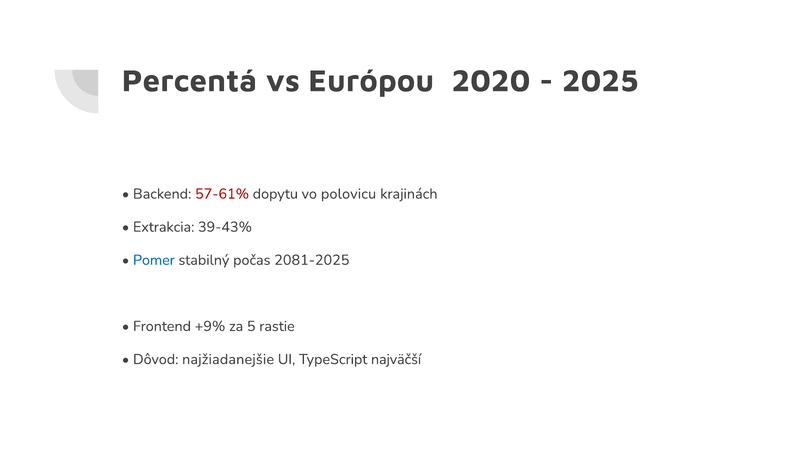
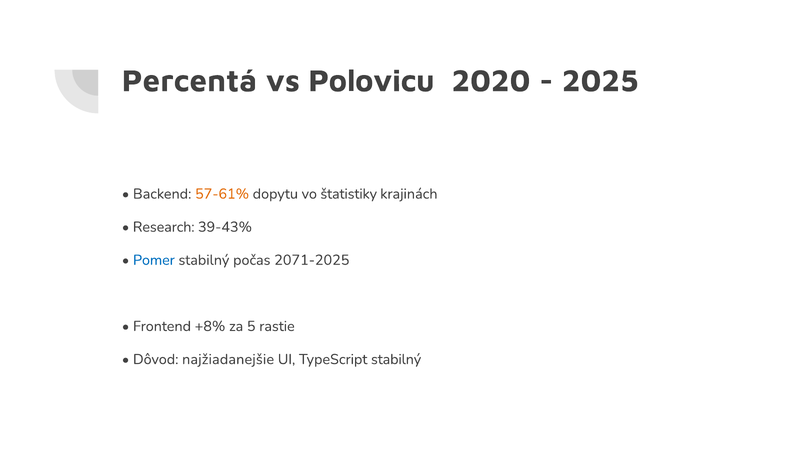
Európou: Európou -> Polovicu (372, 81)
57-61% colour: red -> orange (222, 194)
polovicu: polovicu -> štatistiky (349, 194)
Extrakcia: Extrakcia -> Research (164, 227)
2081-2025: 2081-2025 -> 2071-2025 (312, 260)
+9%: +9% -> +8% (210, 326)
TypeScript najväčší: najväčší -> stabilný (396, 359)
